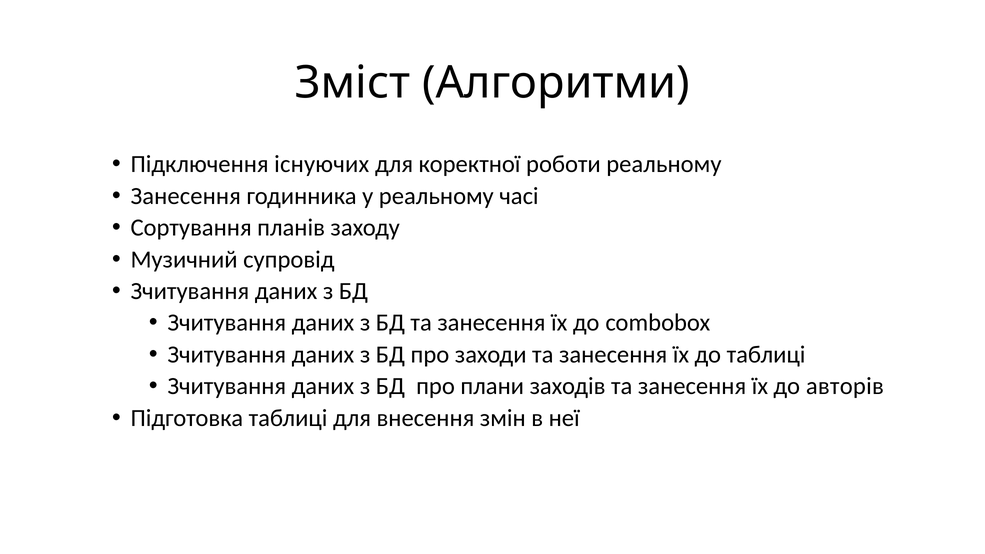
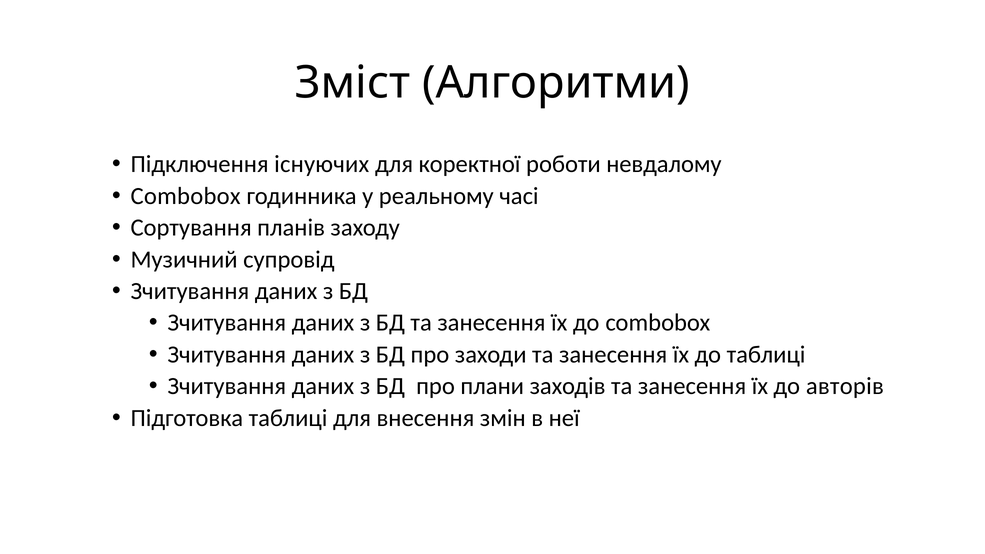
роботи реальному: реальному -> невдалому (664, 164)
Занесення: Занесення -> Combobox (186, 196)
